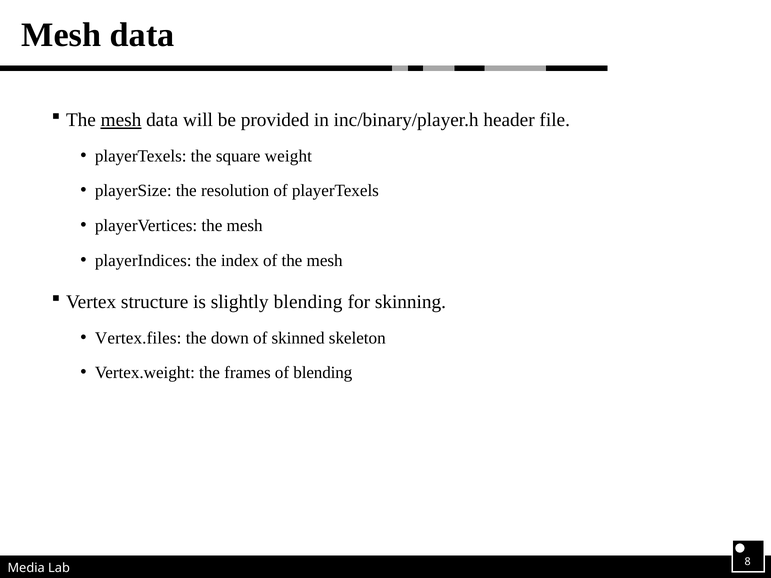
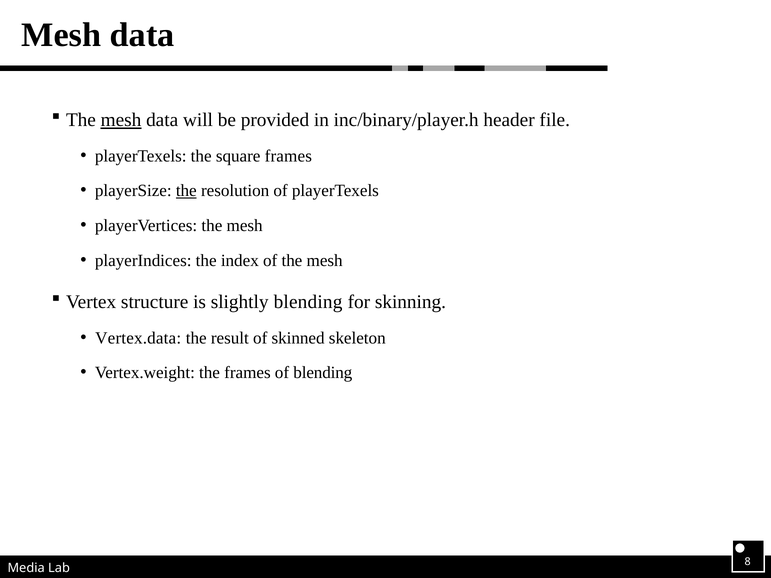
square weight: weight -> frames (288, 156)
the underline: none -> present (186, 191)
Vertex.files: Vertex.files -> Vertex.data (138, 338)
down: down -> result (230, 338)
